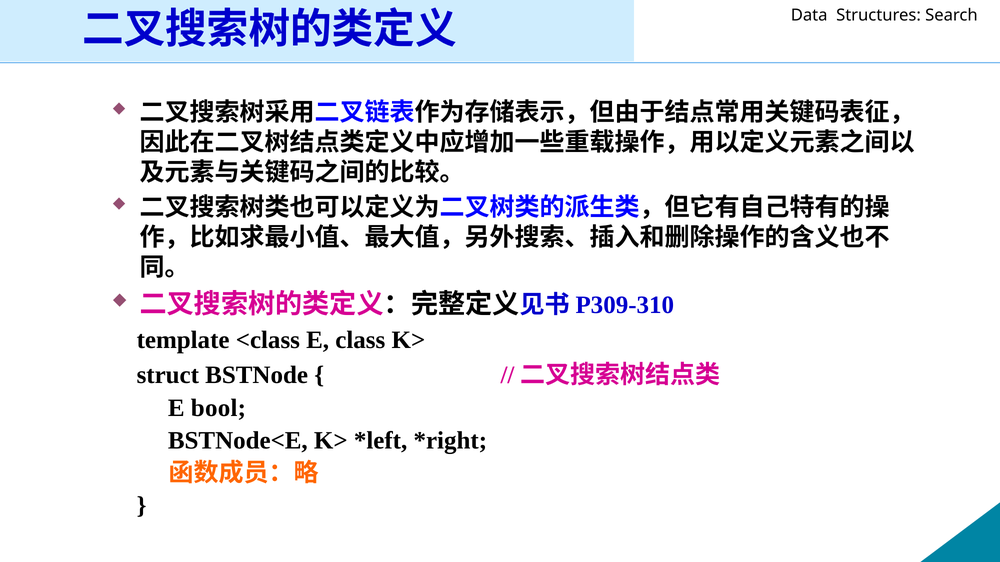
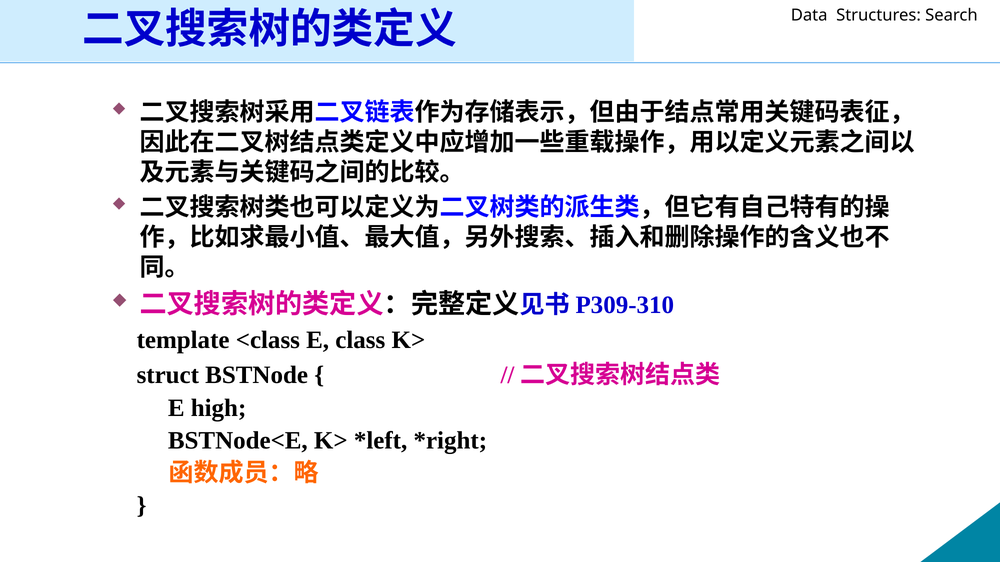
bool: bool -> high (219, 408)
